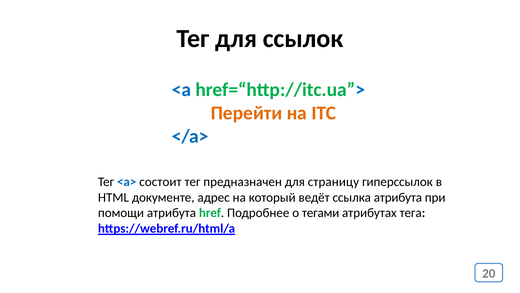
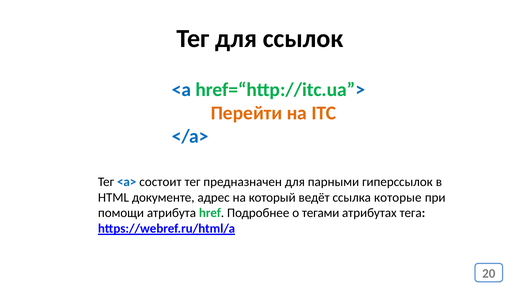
страницу: страницу -> парными (333, 181)
ссылка атрибута: атрибута -> которые (398, 197)
